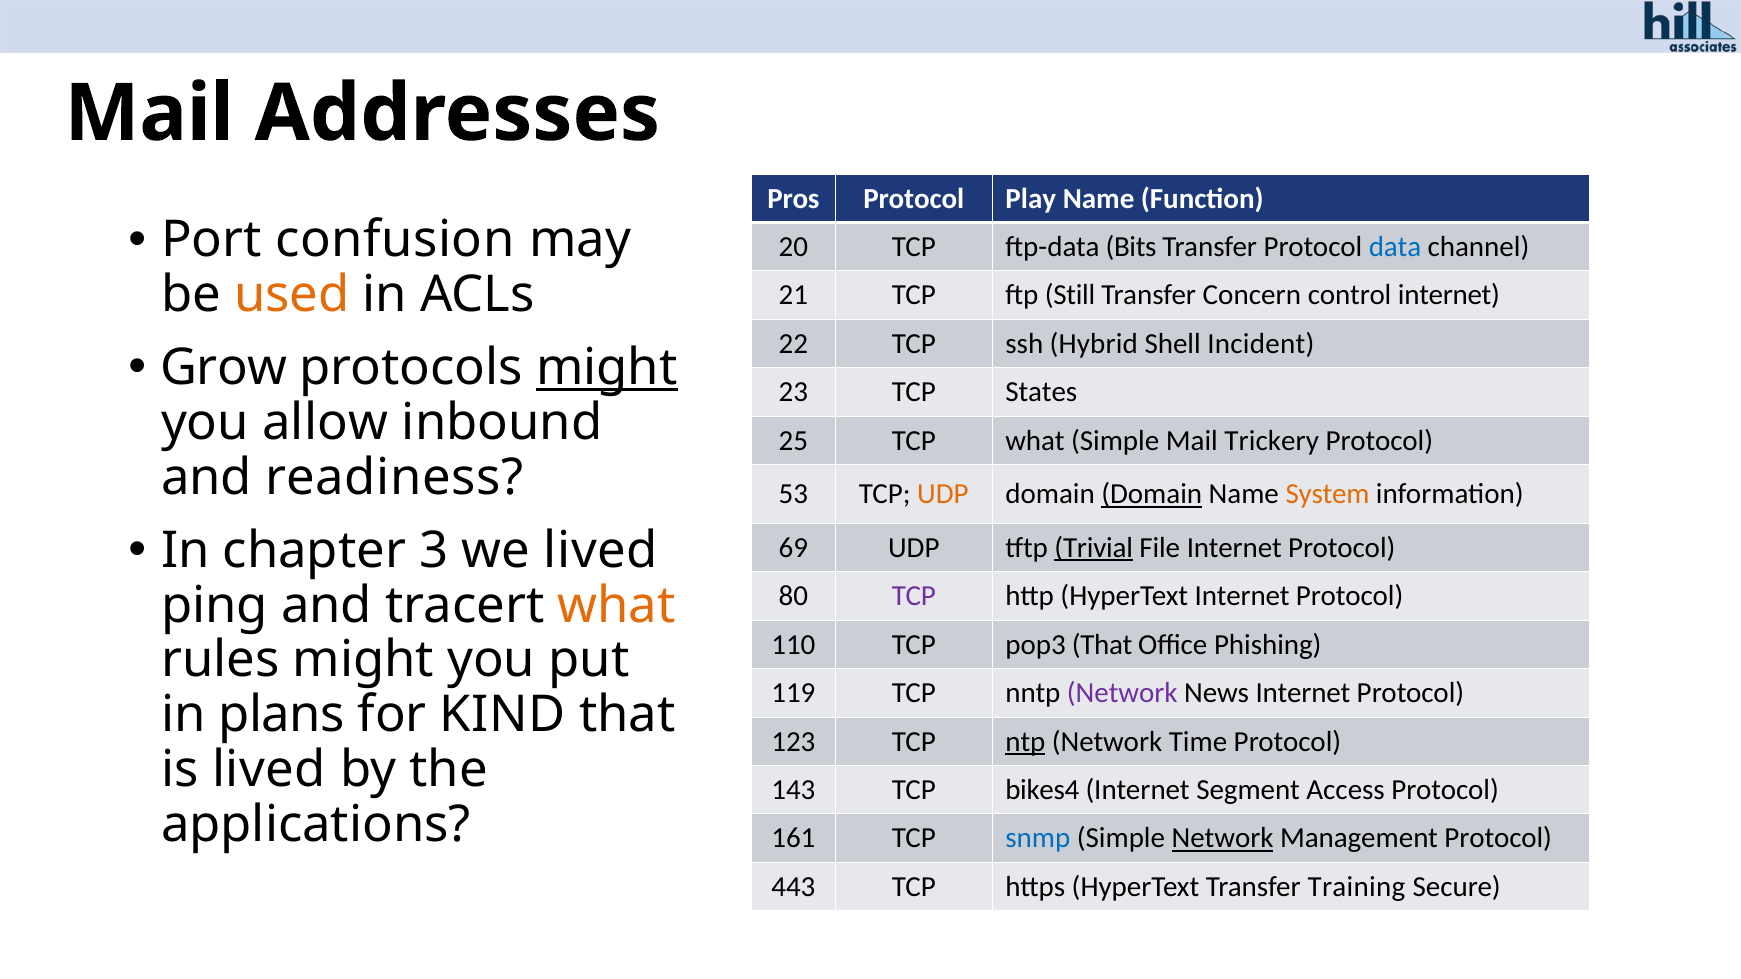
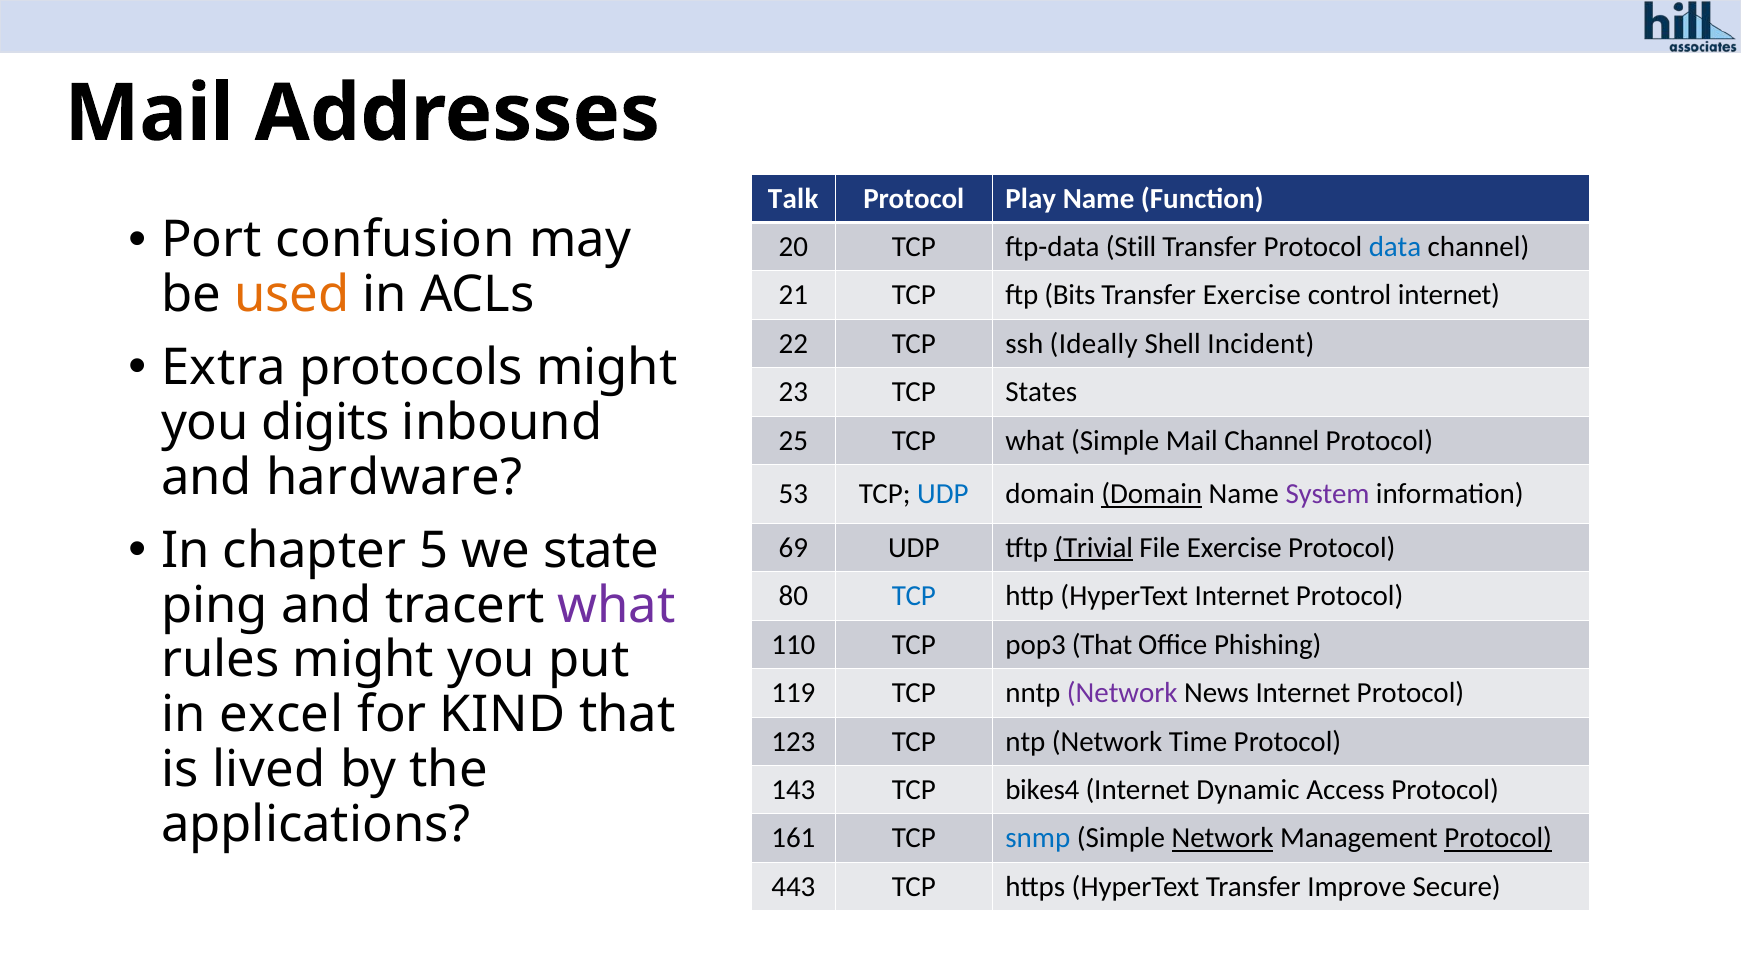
Pros: Pros -> Talk (793, 199)
Bits: Bits -> Still (1131, 247)
Still: Still -> Bits (1070, 295)
Transfer Concern: Concern -> Exercise (1252, 295)
Hybrid: Hybrid -> Ideally (1094, 344)
Grow: Grow -> Extra (224, 368)
might underline: present -> none (607, 368)
allow: allow -> digits (326, 423)
Mail Trickery: Trickery -> Channel (1272, 441)
readiness: readiness -> hardware (394, 478)
UDP colour: orange -> blue (943, 494)
System colour: orange -> purple (1328, 494)
3: 3 -> 5 (434, 551)
we lived: lived -> state (601, 551)
File Internet: Internet -> Exercise (1234, 548)
TCP colour: purple -> blue (914, 596)
what colour: orange -> purple (617, 606)
plans: plans -> excel (281, 715)
ntp underline: present -> none (1025, 742)
Segment: Segment -> Dynamic (1248, 790)
Protocol underline: none -> present (1498, 839)
Training: Training -> Improve (1357, 887)
